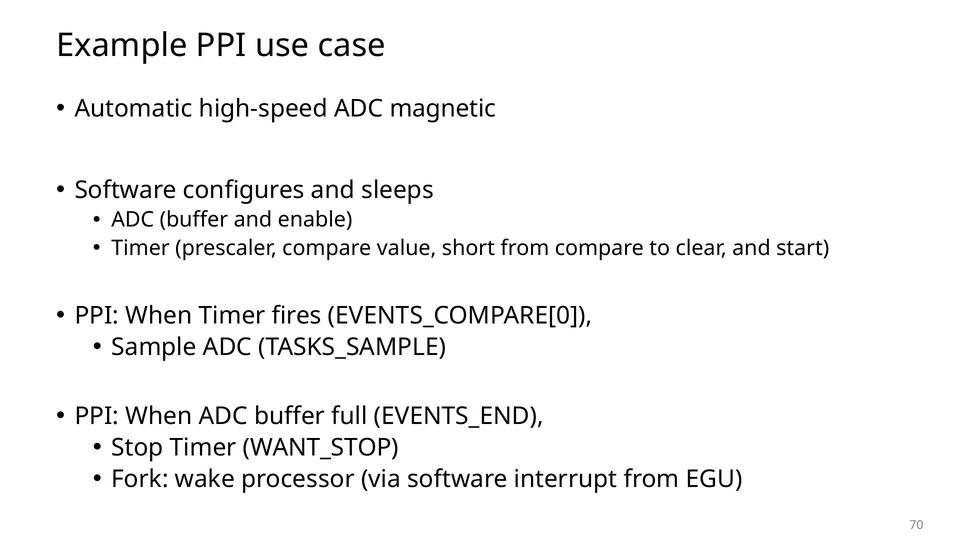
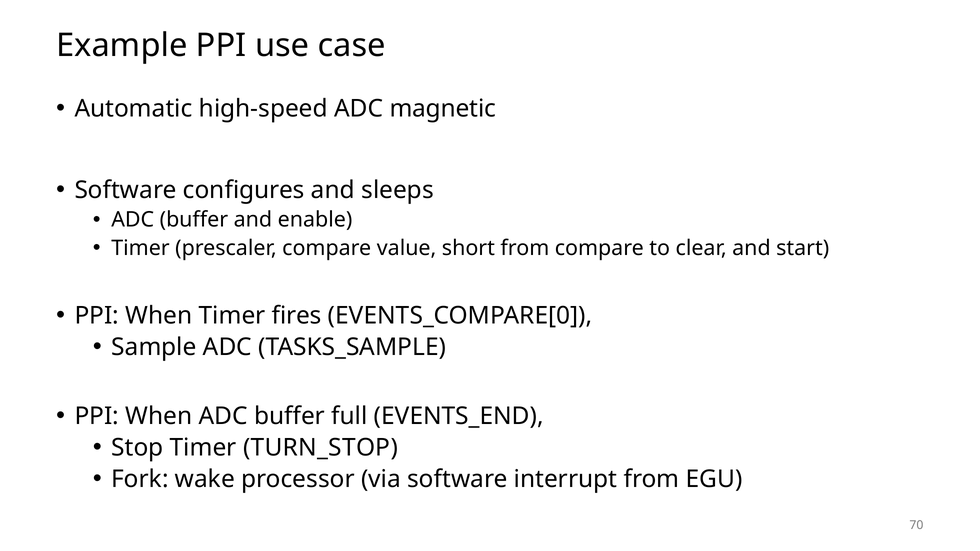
WANT_STOP: WANT_STOP -> TURN_STOP (321, 448)
